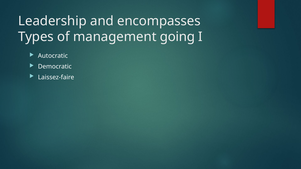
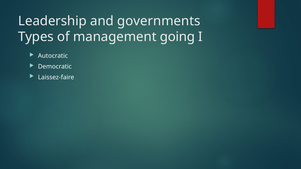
encompasses: encompasses -> governments (159, 21)
